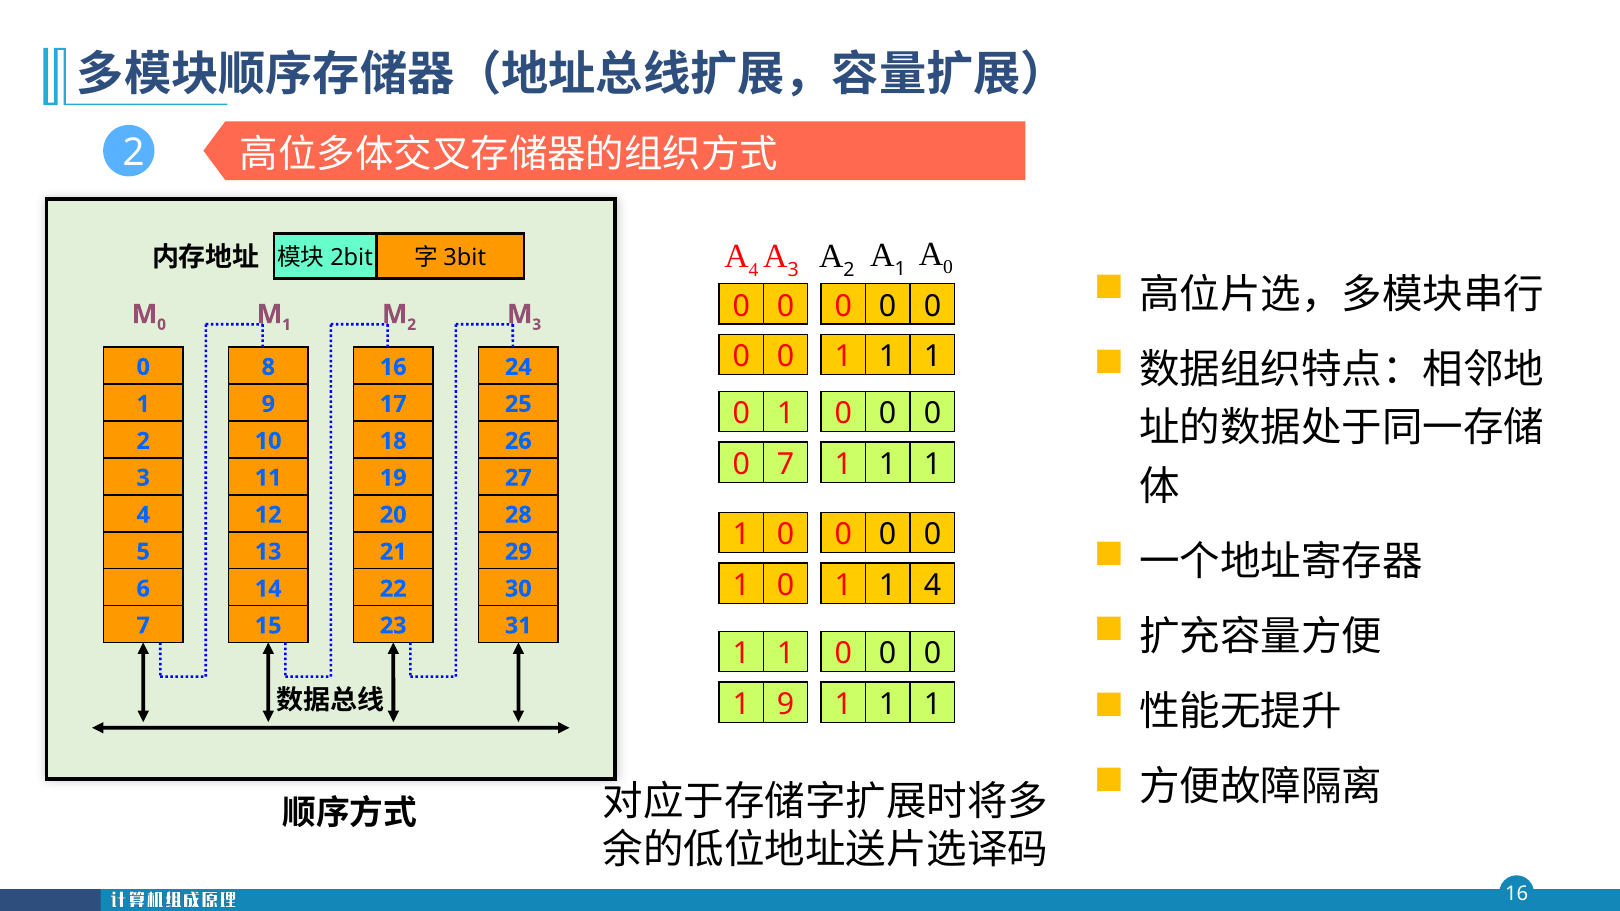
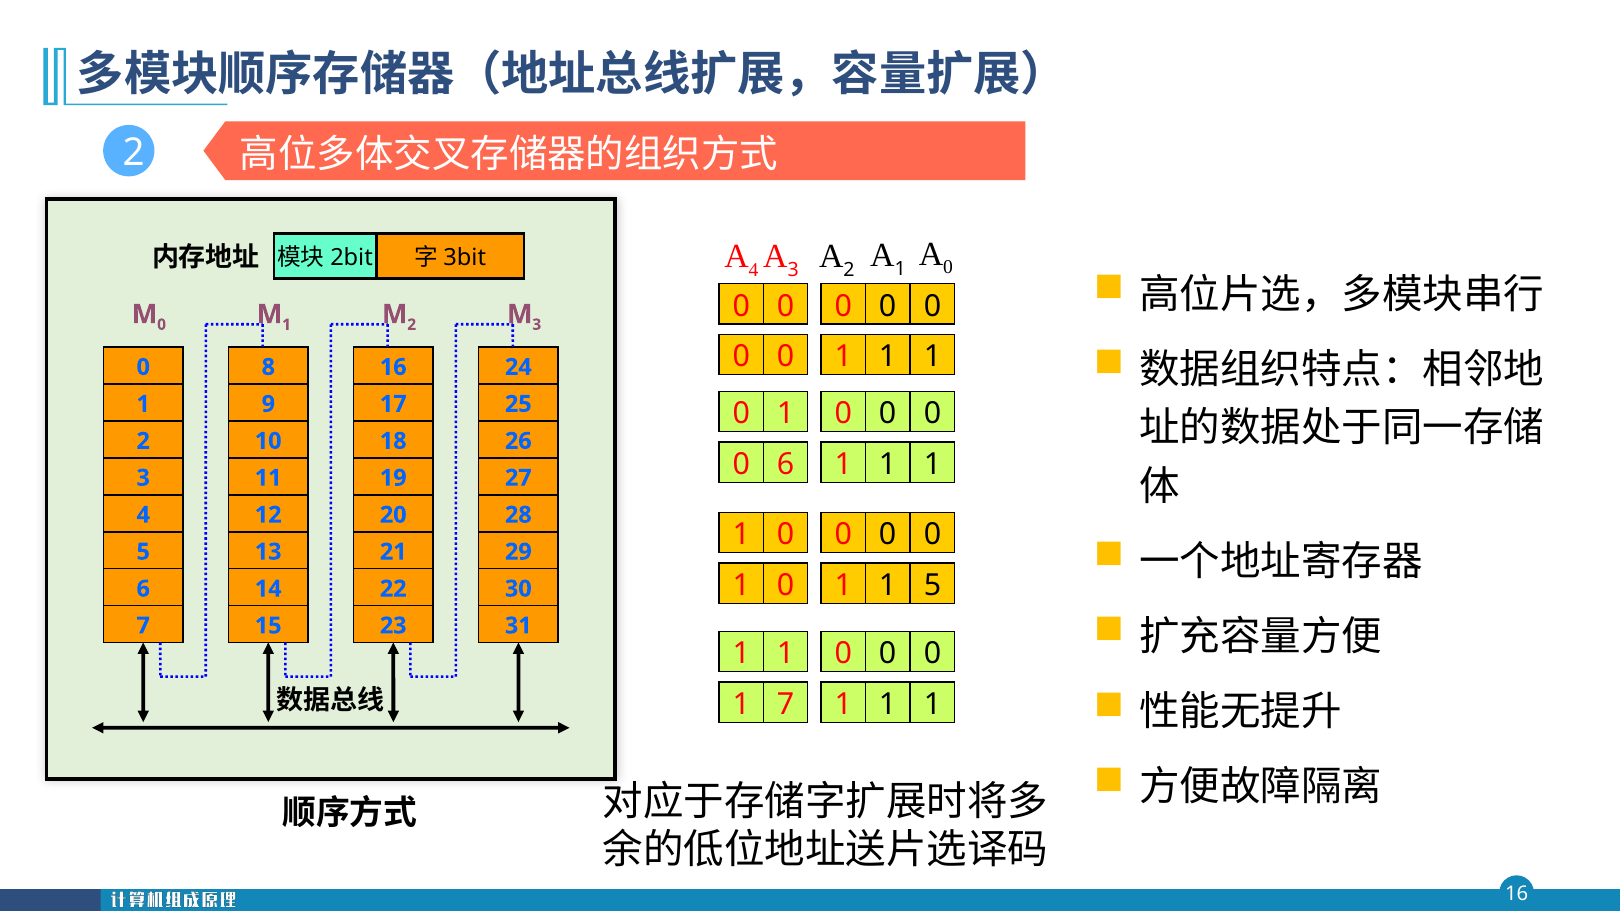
7: 7 -> 6 (786, 464)
1 4: 4 -> 5 (932, 585)
1 9: 9 -> 7 (786, 704)
